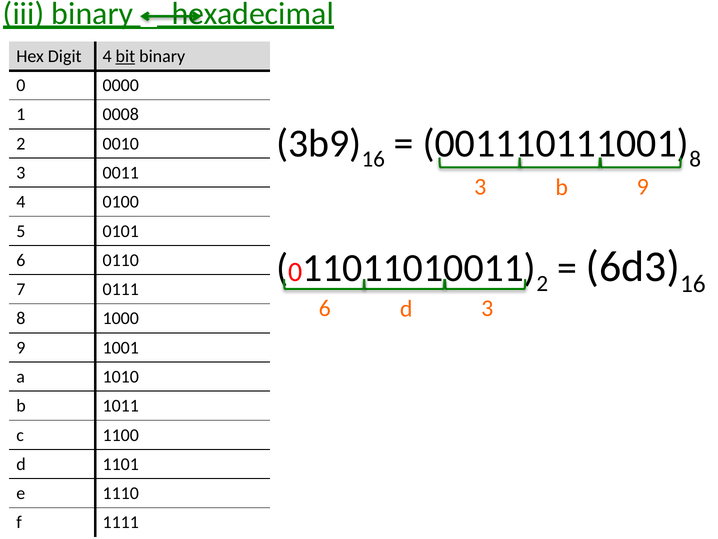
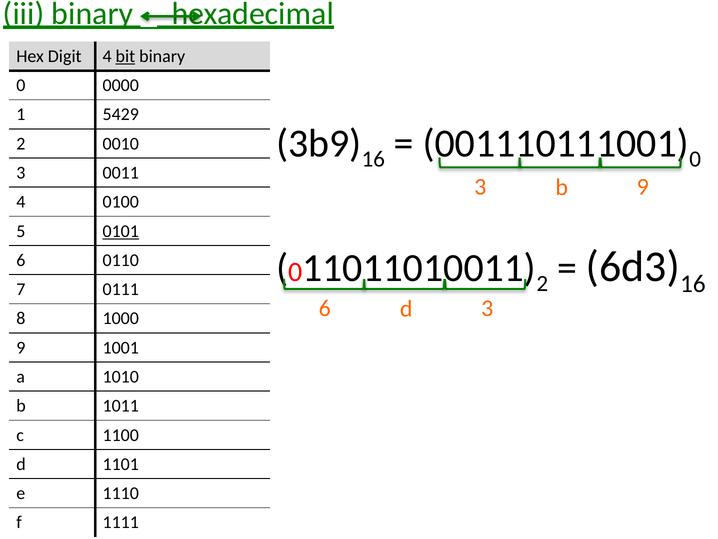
0008: 0008 -> 5429 (121, 114)
8: 8 -> 0 (695, 159)
0101 underline: none -> present (121, 231)
